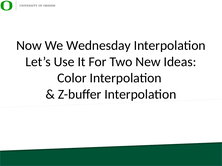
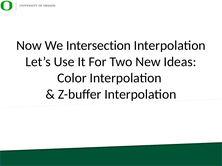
Wednesday: Wednesday -> Intersection (98, 46)
